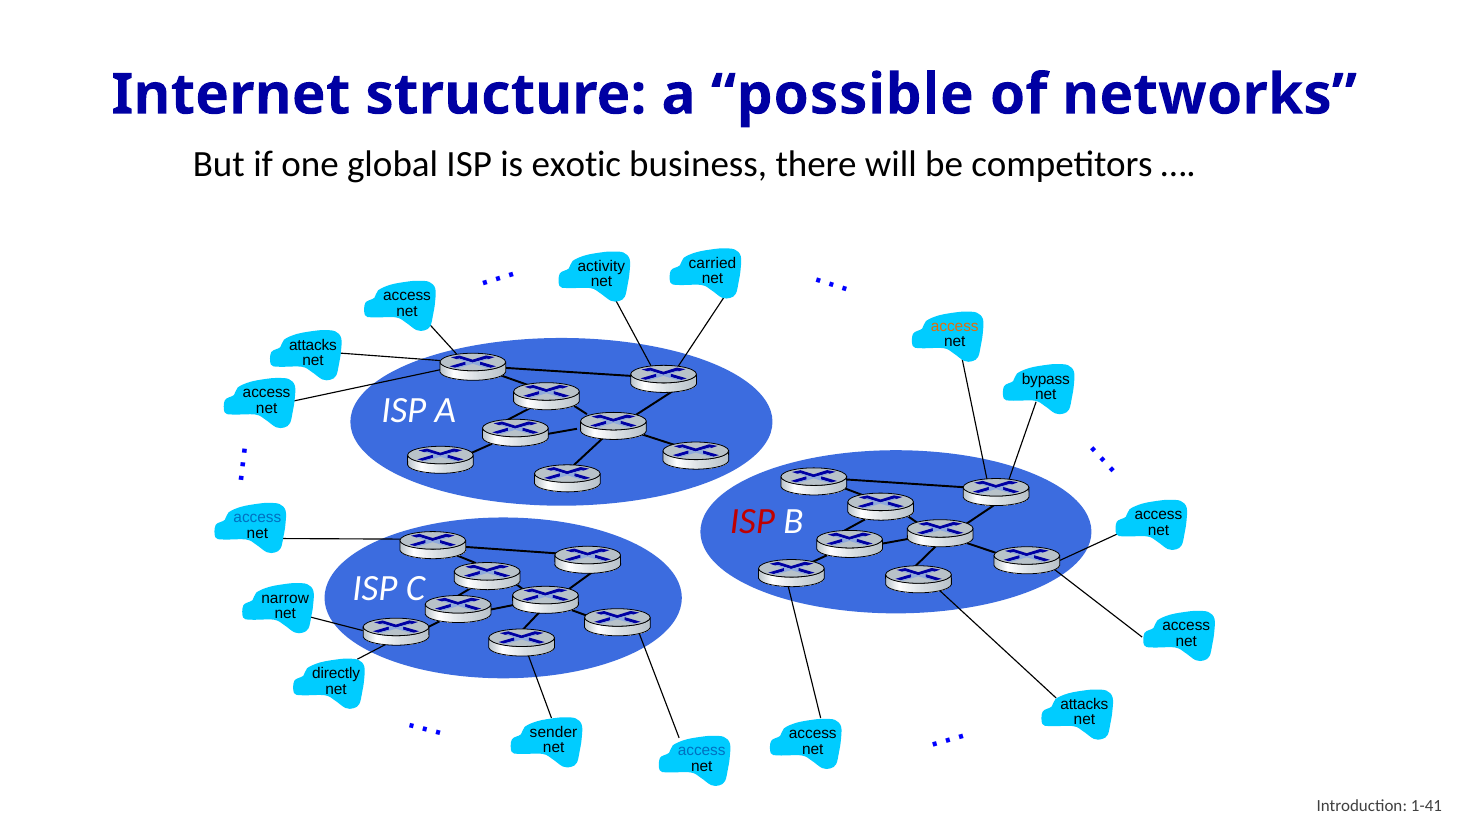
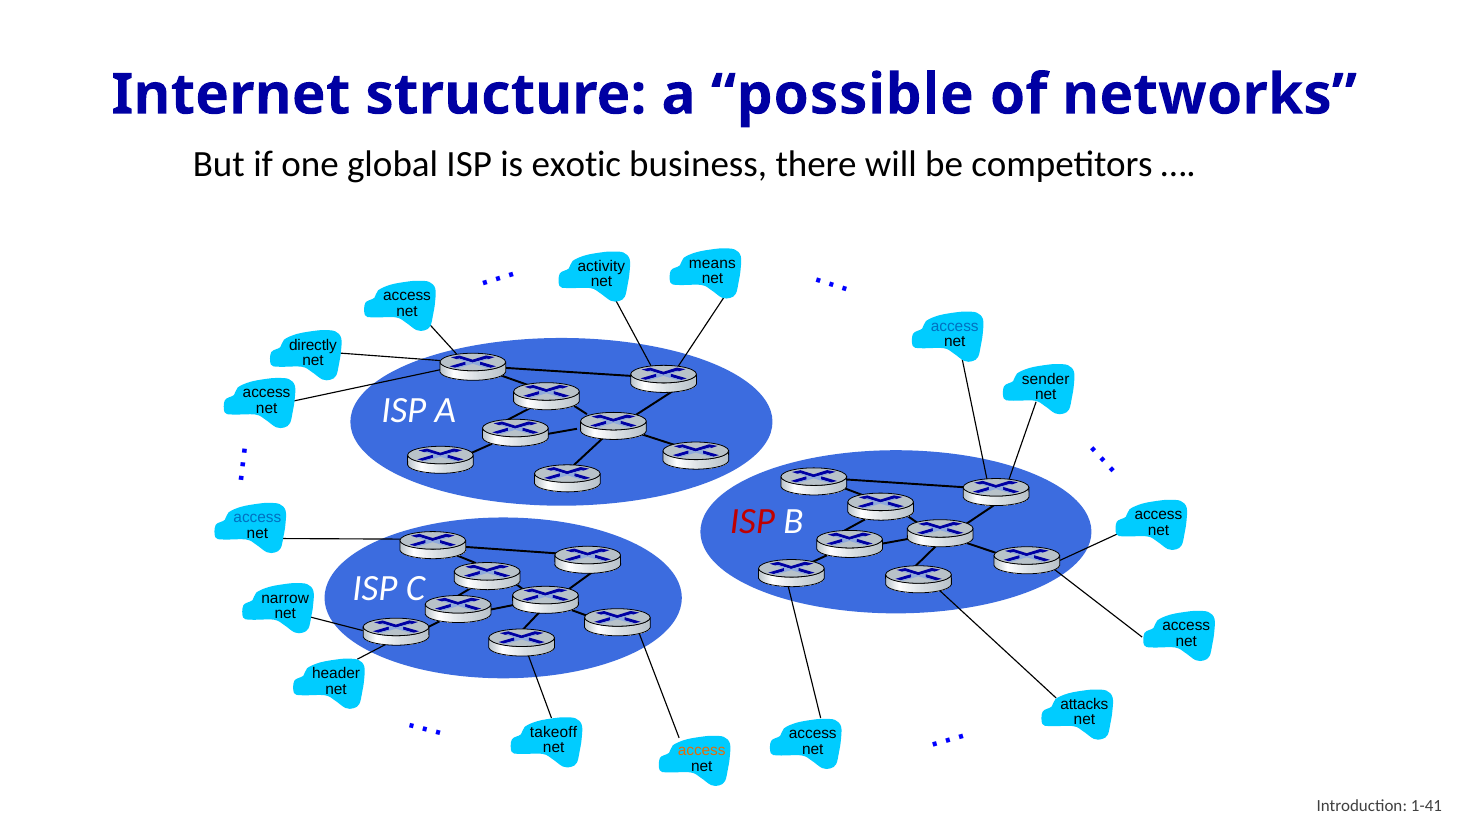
carried: carried -> means (712, 263)
access colour: orange -> blue (955, 326)
attacks: attacks -> directly (313, 345)
bypass: bypass -> sender (1046, 379)
directly: directly -> header (336, 674)
sender: sender -> takeoff (554, 732)
access colour: blue -> orange (702, 751)
